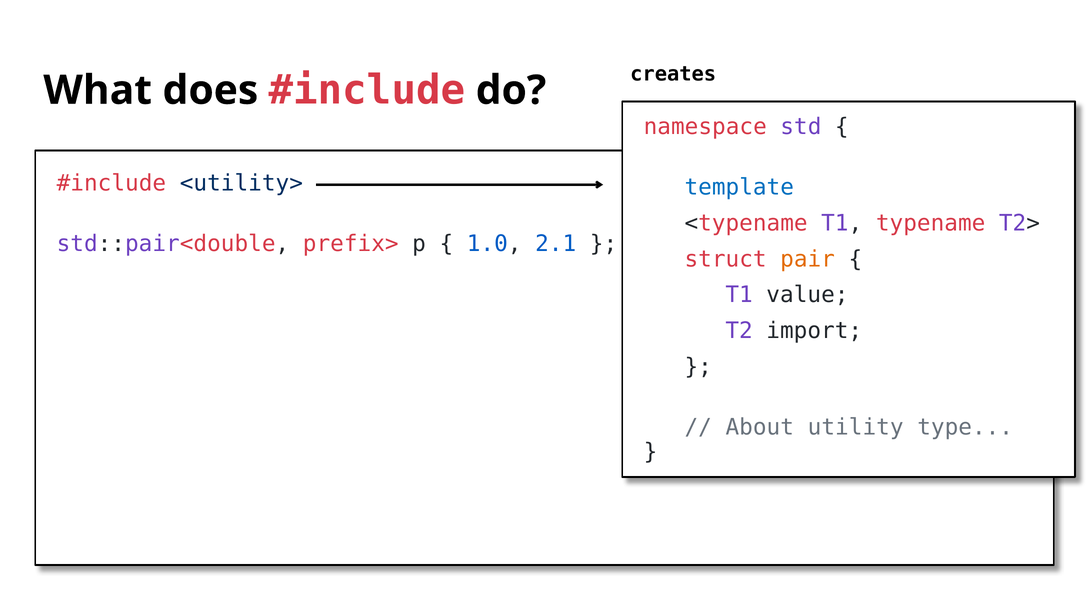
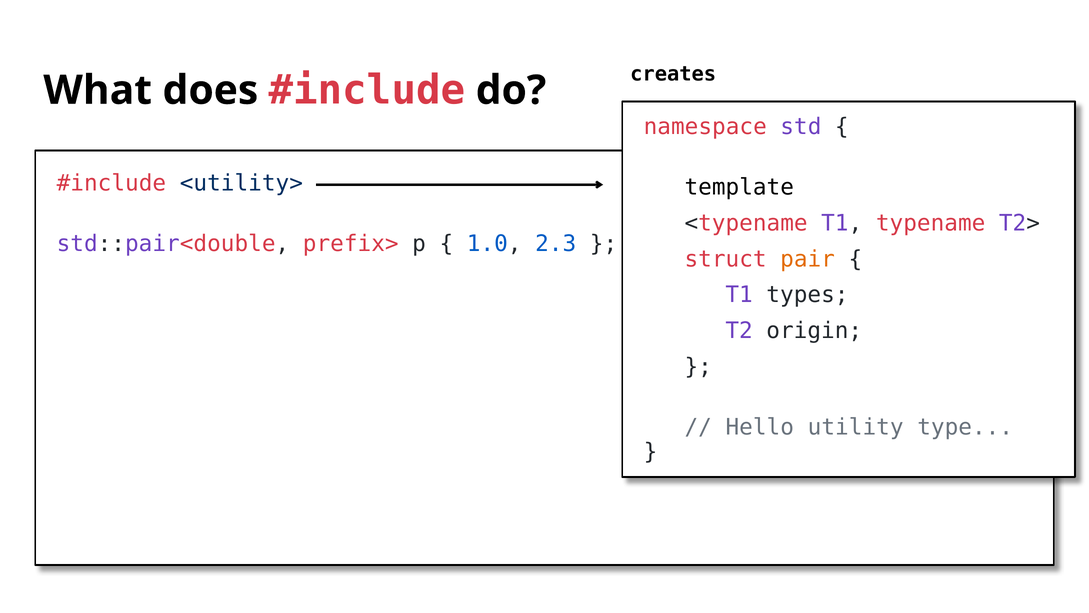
template colour: blue -> black (739, 187)
2.1: 2.1 -> 2.3 (556, 243)
value: value -> types (807, 295)
import: import -> origin (814, 331)
About: About -> Hello (760, 427)
